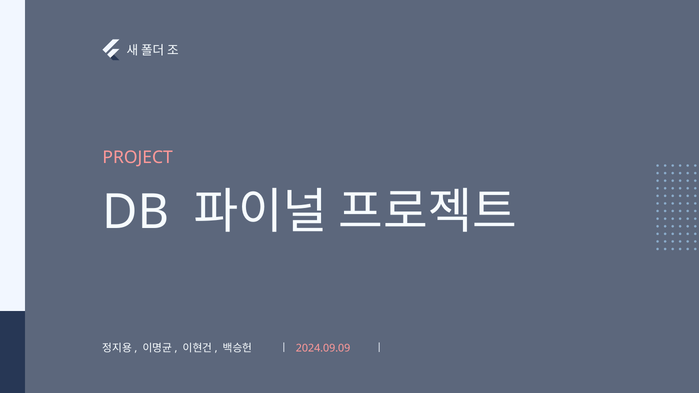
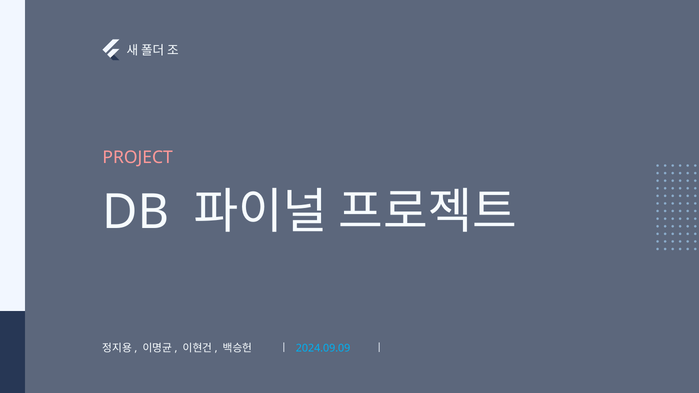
2024.09.09 colour: pink -> light blue (323, 349)
